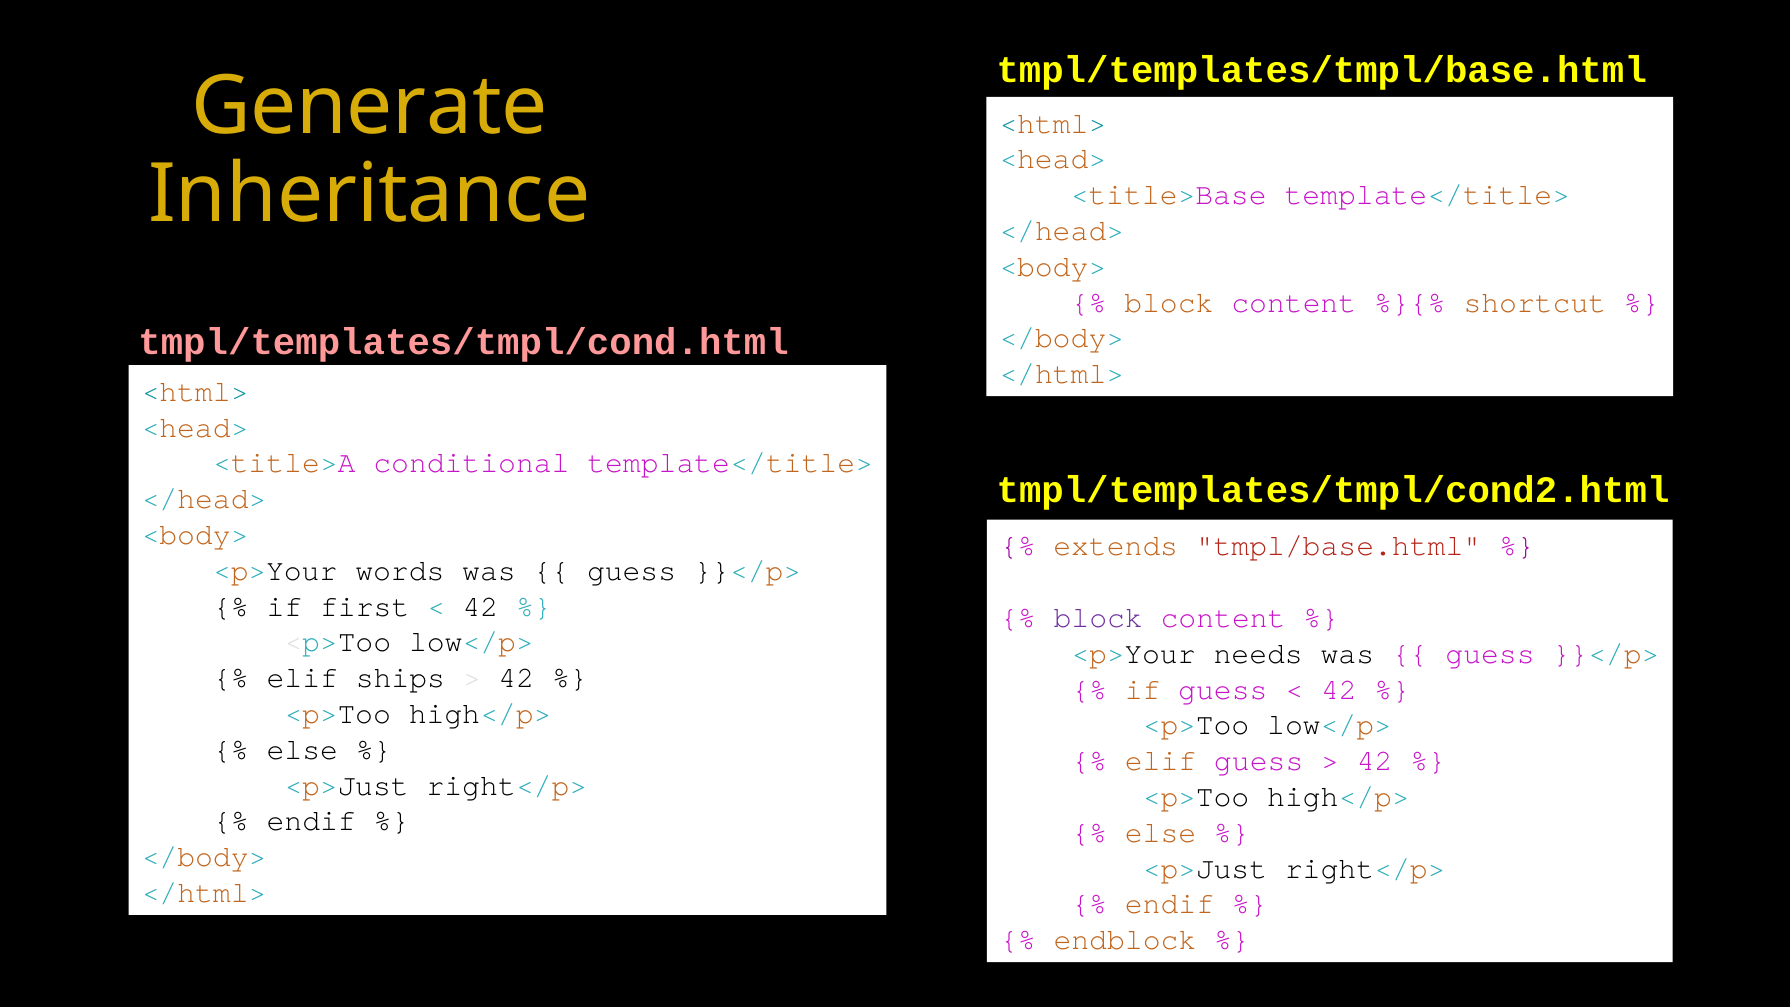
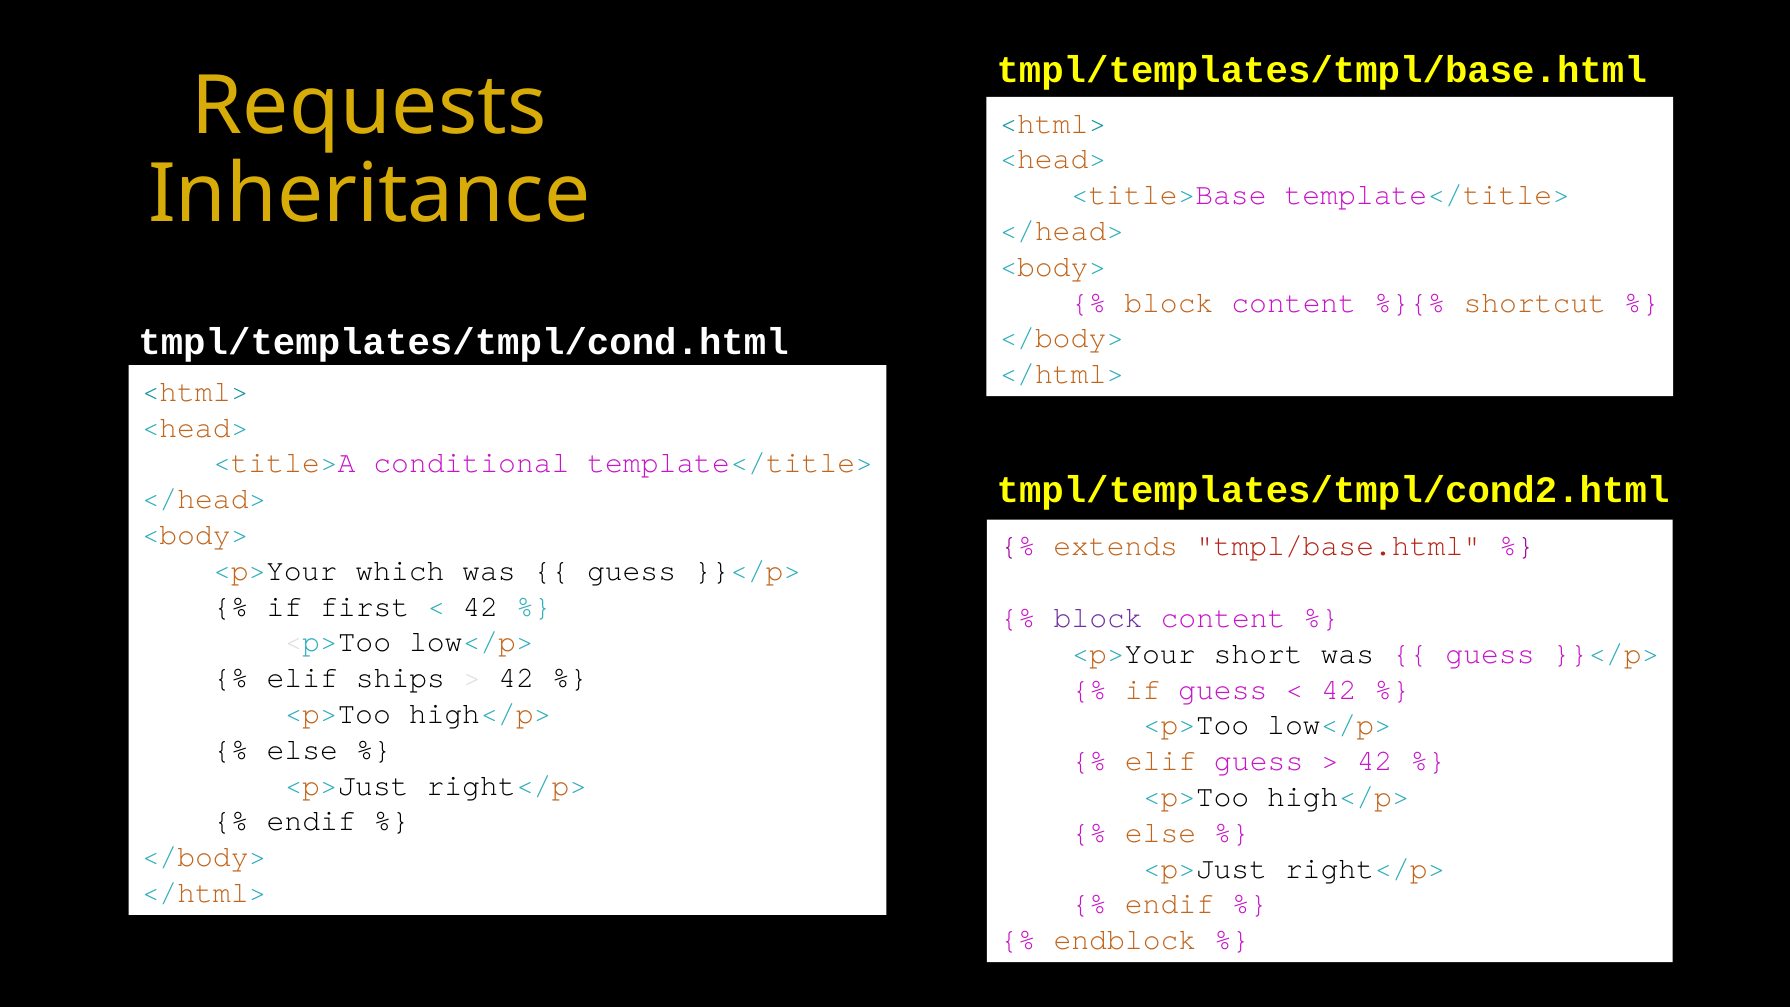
Generate: Generate -> Requests (369, 106)
tmpl/templates/tmpl/cond.html colour: pink -> white (464, 342)
words: words -> which (400, 570)
needs: needs -> short (1258, 653)
